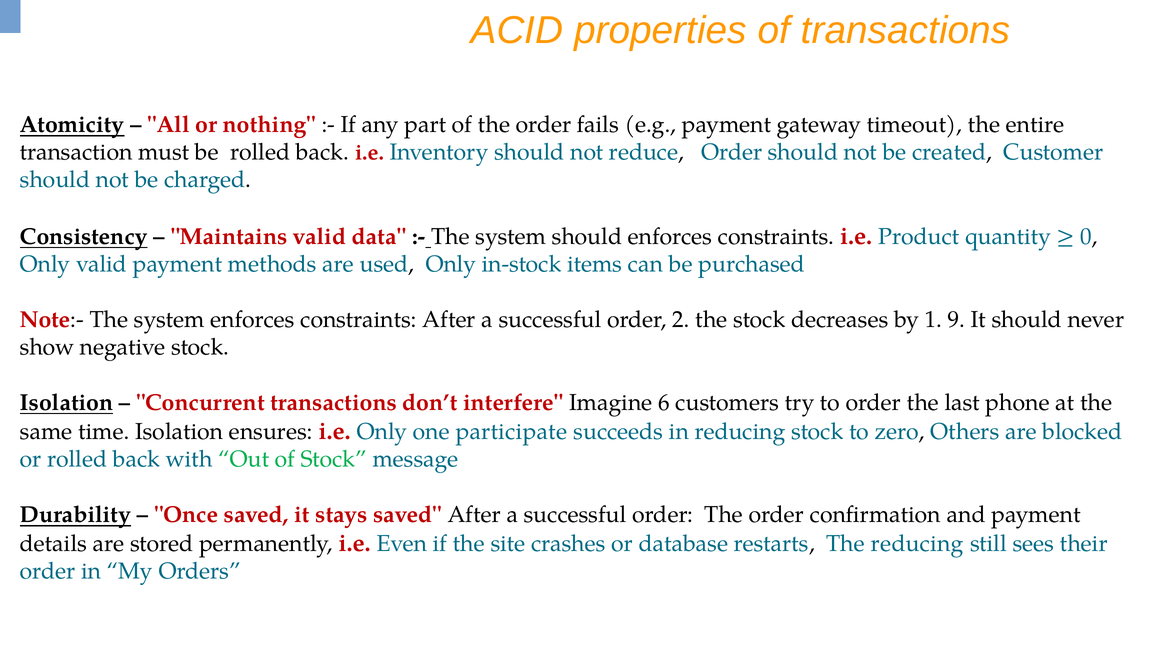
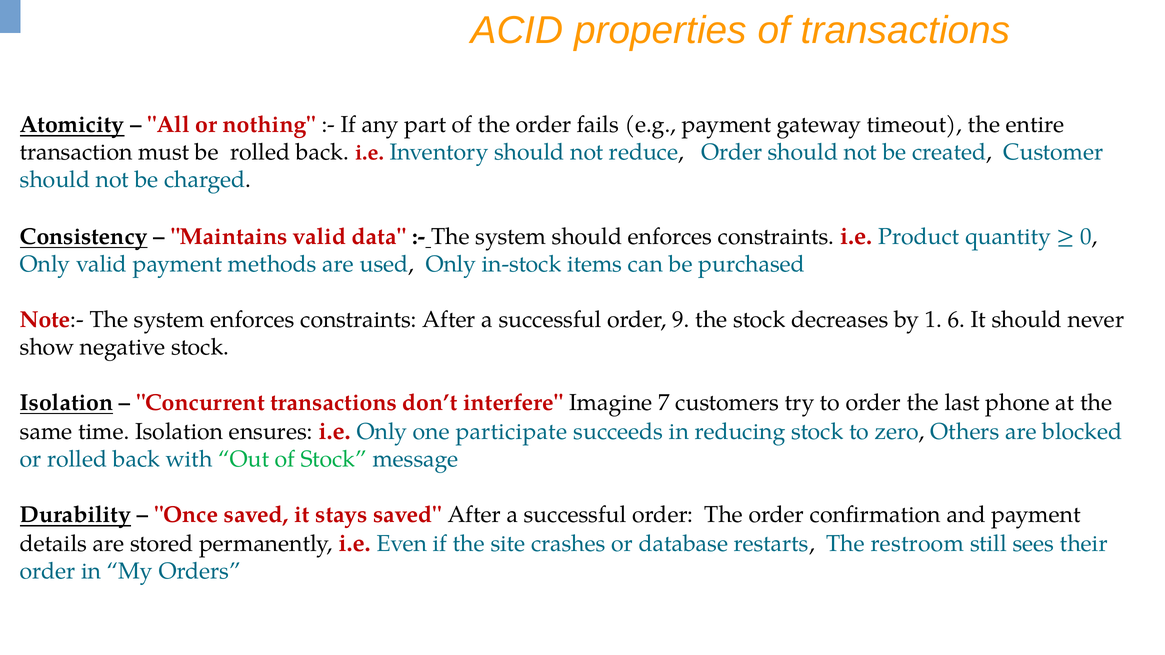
2: 2 -> 9 (681, 320)
9: 9 -> 6 (956, 320)
6: 6 -> 7 (664, 403)
The reducing: reducing -> restroom (917, 544)
